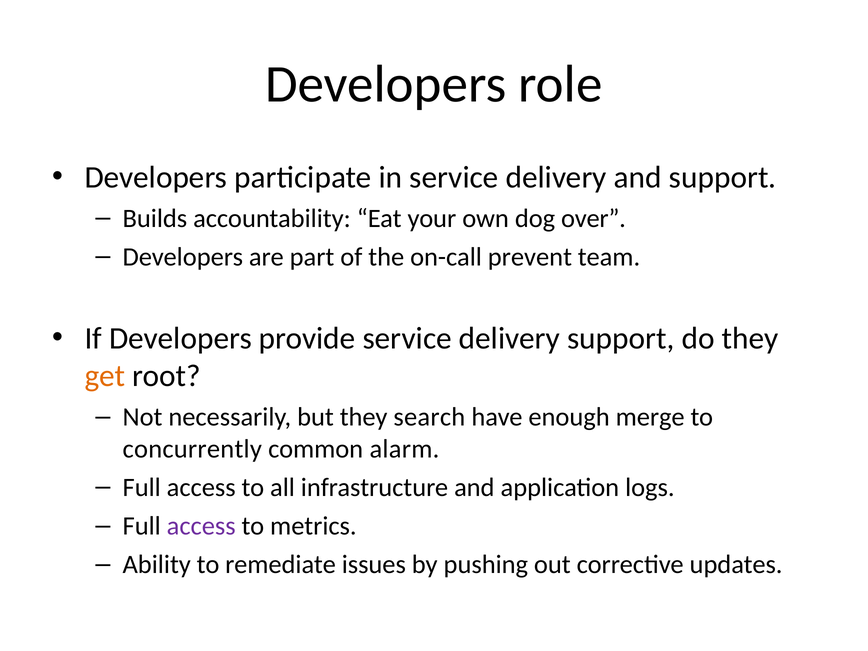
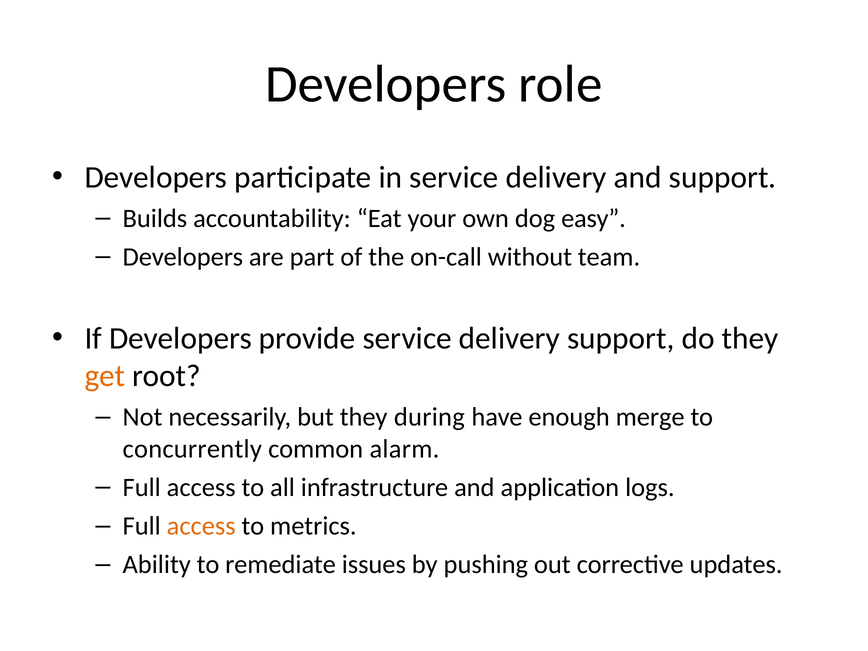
over: over -> easy (593, 218)
prevent: prevent -> without (530, 257)
search: search -> during (429, 417)
access colour: purple -> orange (201, 526)
